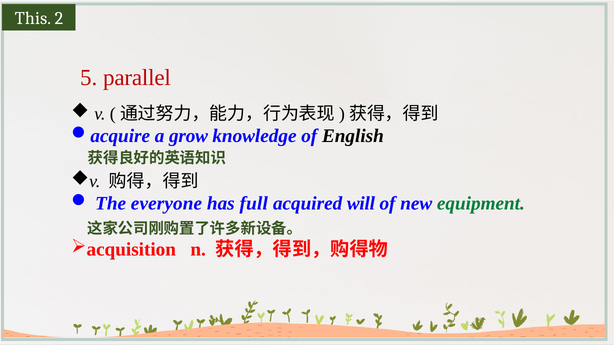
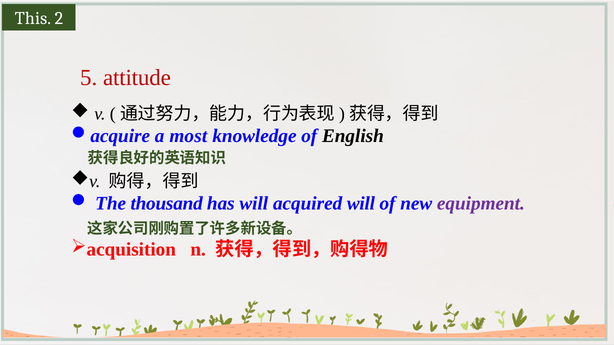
parallel: parallel -> attitude (137, 78)
grow: grow -> most (188, 136)
everyone: everyone -> thousand (167, 204)
has full: full -> will (254, 204)
equipment colour: green -> purple (481, 204)
